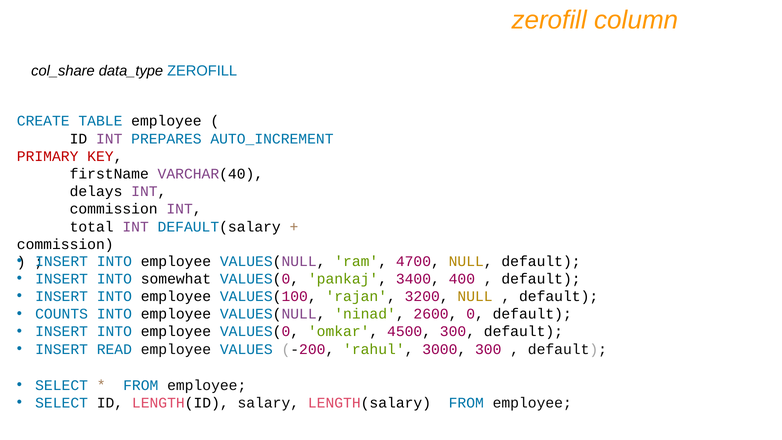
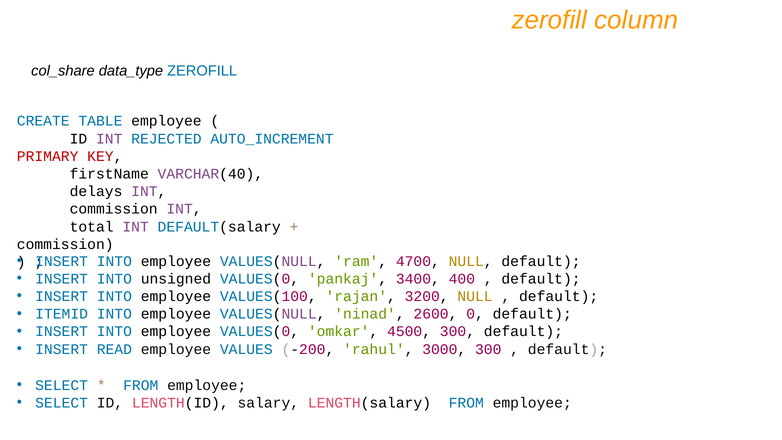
PREPARES: PREPARES -> REJECTED (166, 139)
somewhat: somewhat -> unsigned (176, 279)
COUNTS: COUNTS -> ITEMID (62, 314)
